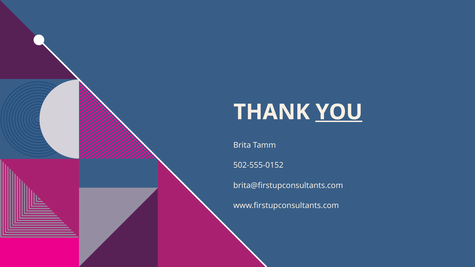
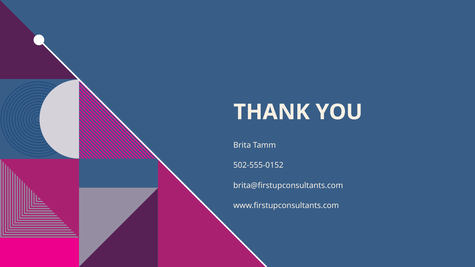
YOU underline: present -> none (339, 112)
